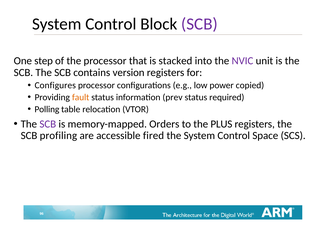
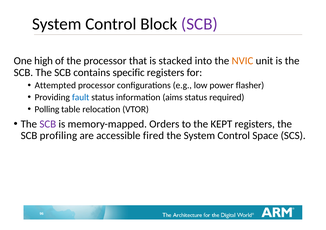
step: step -> high (44, 61)
NVIC colour: purple -> orange (242, 61)
version: version -> specific (129, 73)
Configures: Configures -> Attempted (55, 85)
copied: copied -> flasher (250, 85)
fault colour: orange -> blue (81, 97)
prev: prev -> aims (173, 97)
PLUS: PLUS -> KEPT (221, 124)
